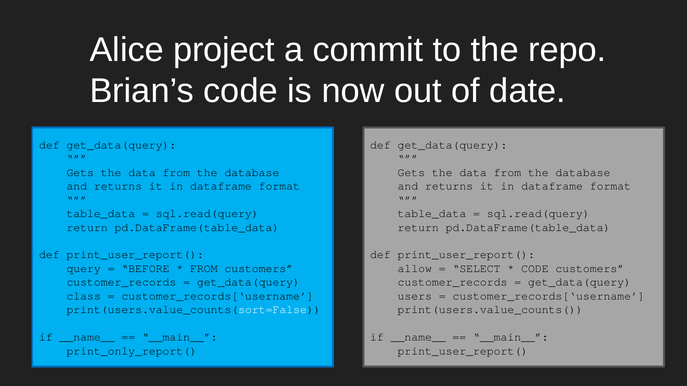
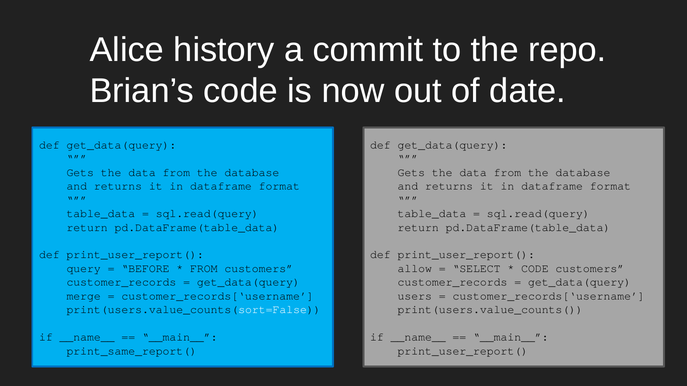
project: project -> history (224, 50)
class: class -> merge (84, 296)
print_only_report(: print_only_report( -> print_same_report( (132, 351)
